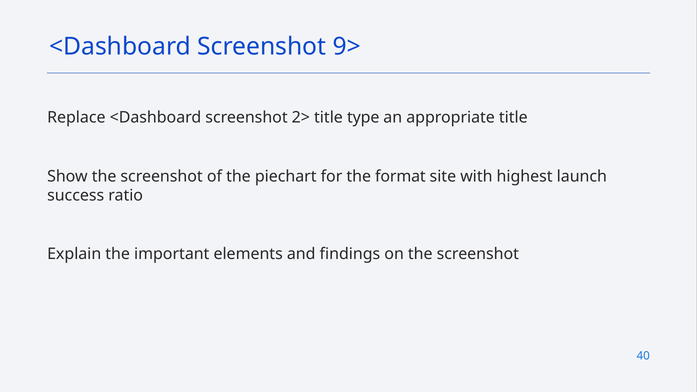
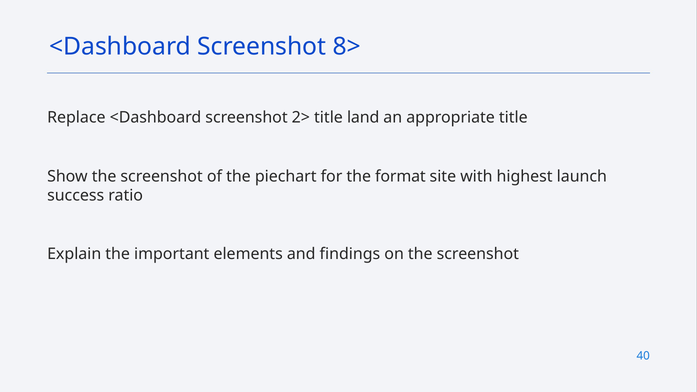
9>: 9> -> 8> (347, 47)
type: type -> land (363, 118)
